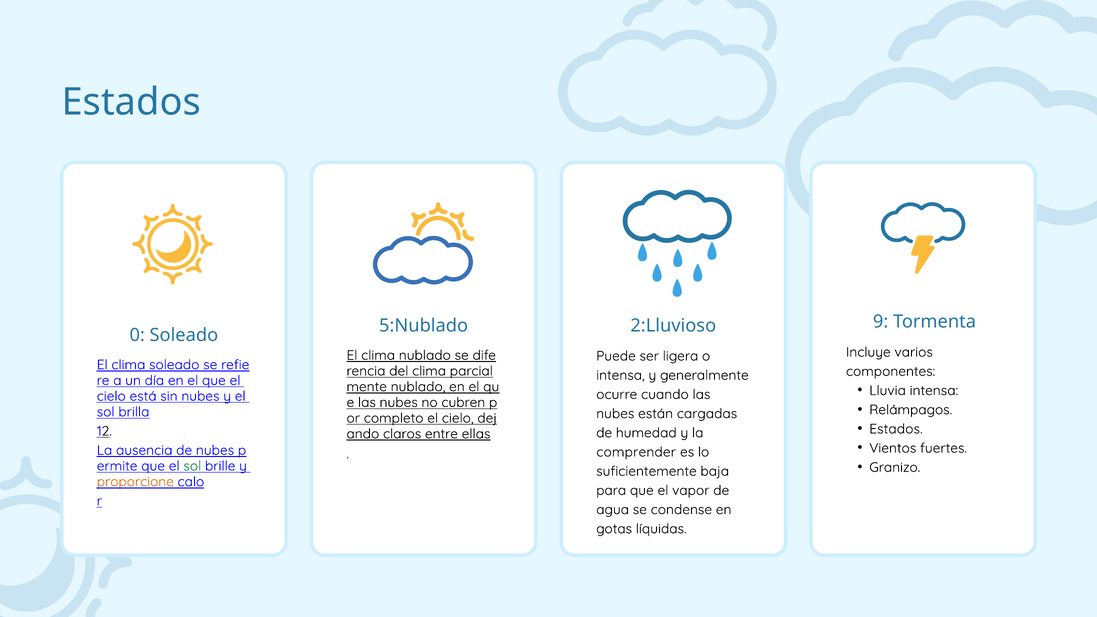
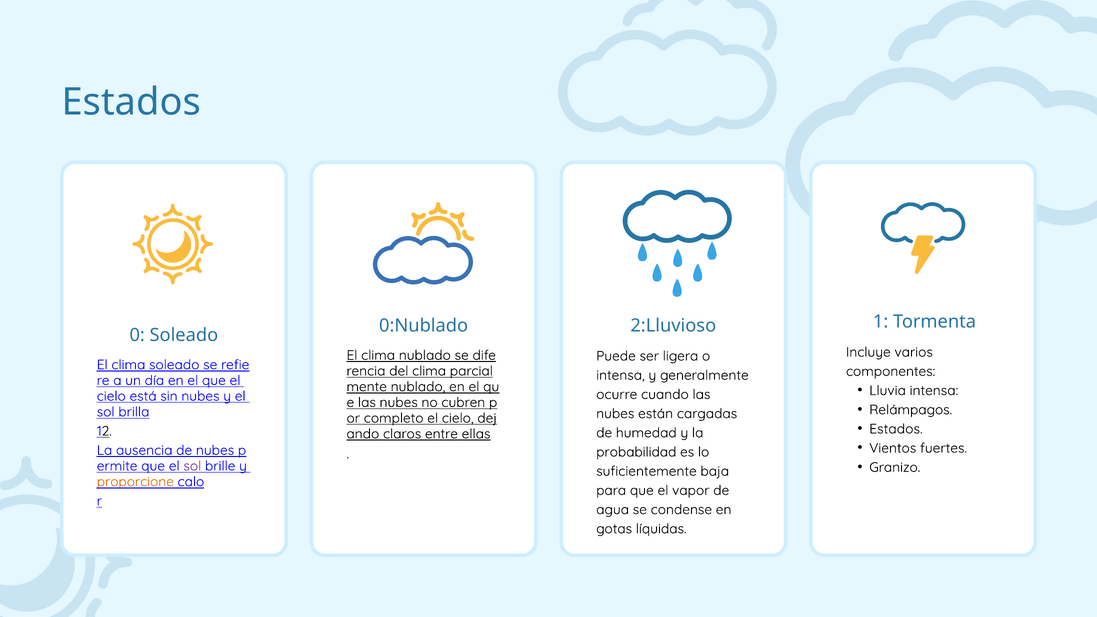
9: 9 -> 1 (881, 322)
5:Nublado: 5:Nublado -> 0:Nublado (424, 326)
comprender: comprender -> probabilidad (636, 452)
sol colour: green -> purple (192, 466)
